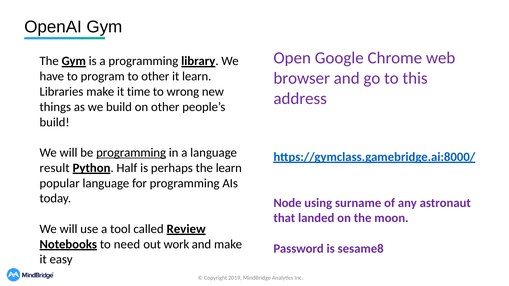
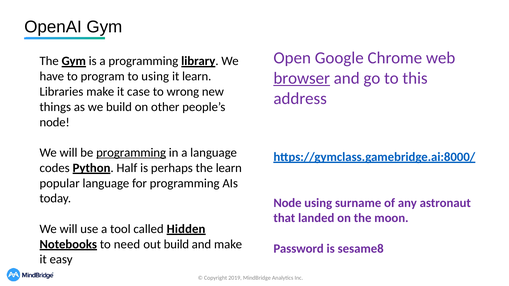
to other: other -> using (155, 76)
browser underline: none -> present (302, 78)
time: time -> case (139, 92)
build: build -> node (55, 122)
result: result -> codes (55, 168)
Review: Review -> Hidden (186, 229)
out work: work -> build (176, 244)
